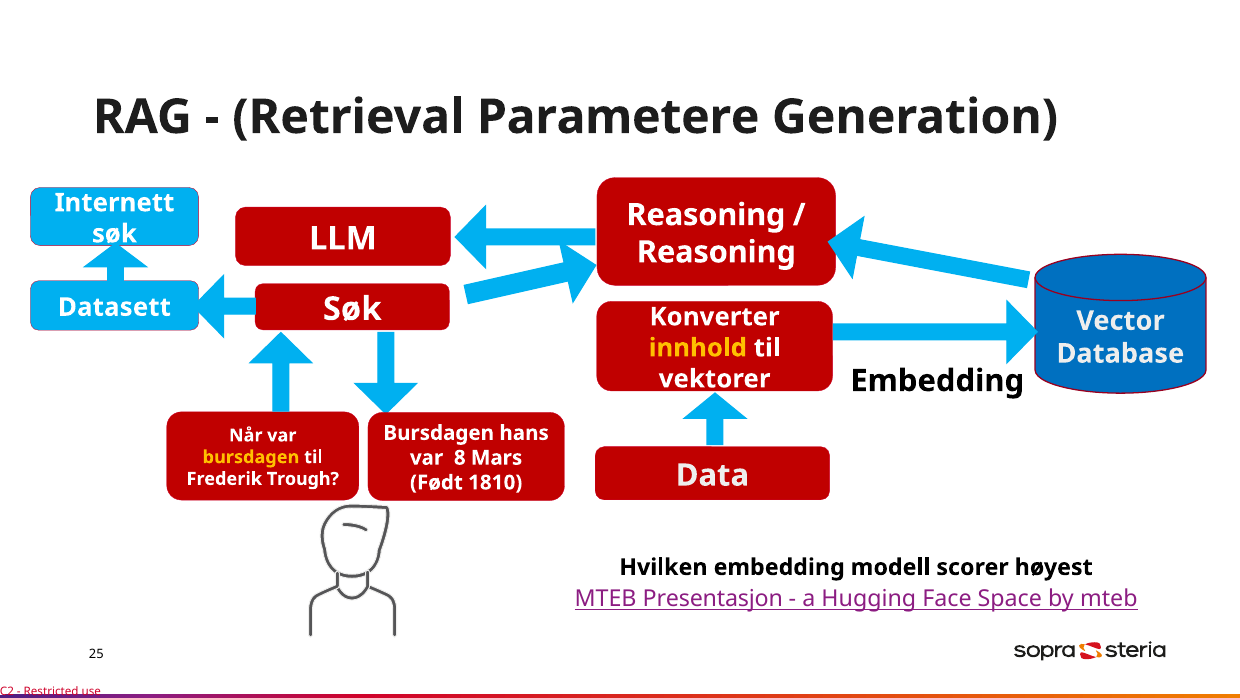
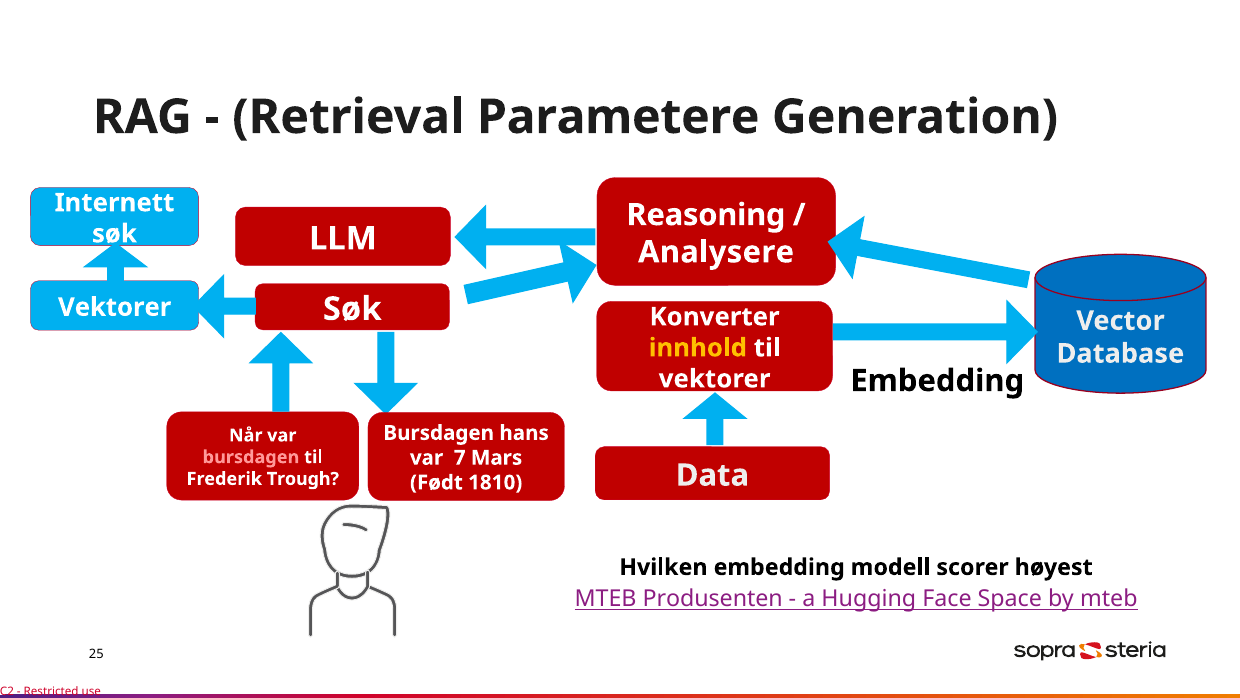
Reasoning: Reasoning -> Analysere (716, 252)
Datasett: Datasett -> Vektorer (115, 307)
bursdagen colour: yellow -> pink (251, 457)
8: 8 -> 7 (460, 458)
Presentasjon: Presentasjon -> Produsenten (713, 599)
